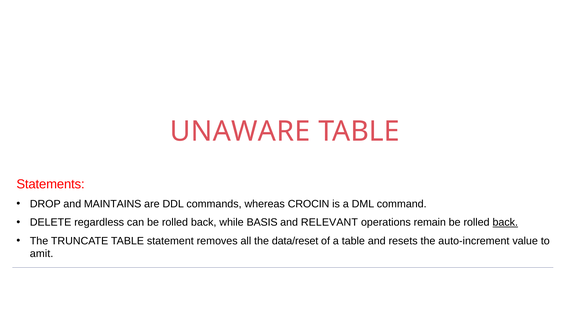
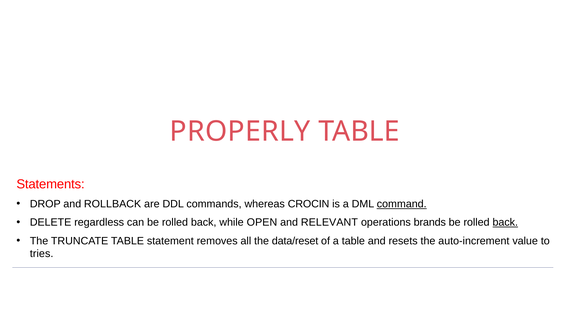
UNAWARE: UNAWARE -> PROPERLY (240, 131)
MAINTAINS: MAINTAINS -> ROLLBACK (113, 204)
command underline: none -> present (402, 204)
BASIS: BASIS -> OPEN (262, 223)
remain: remain -> brands (430, 223)
amit: amit -> tries (42, 254)
